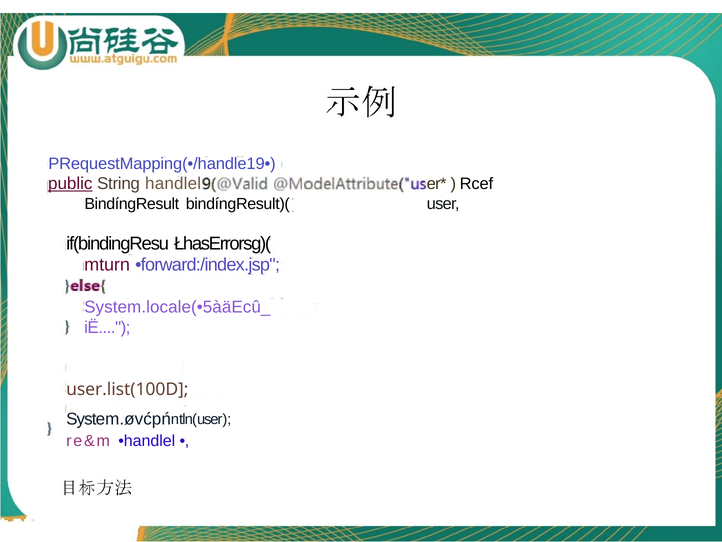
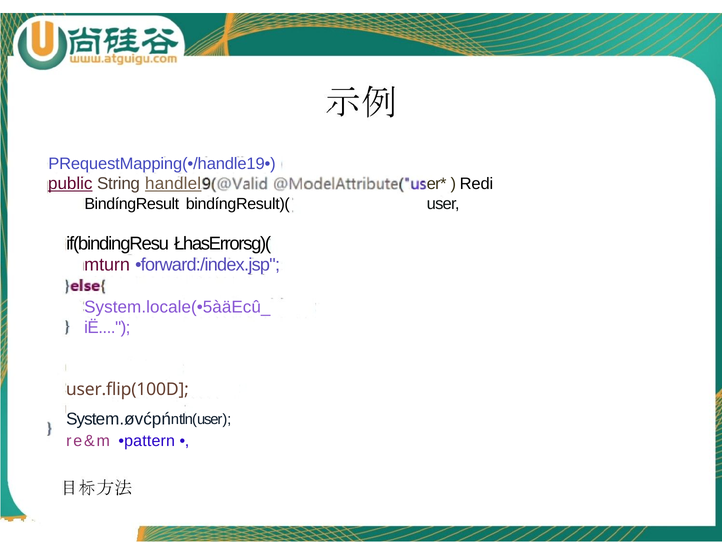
handlel underline: none -> present (173, 184)
Rcef: Rcef -> Redi (476, 184)
user.list(100D: user.list(100D -> user.flip(100D (127, 389)
re&m handlel: handlel -> pattern (147, 441)
